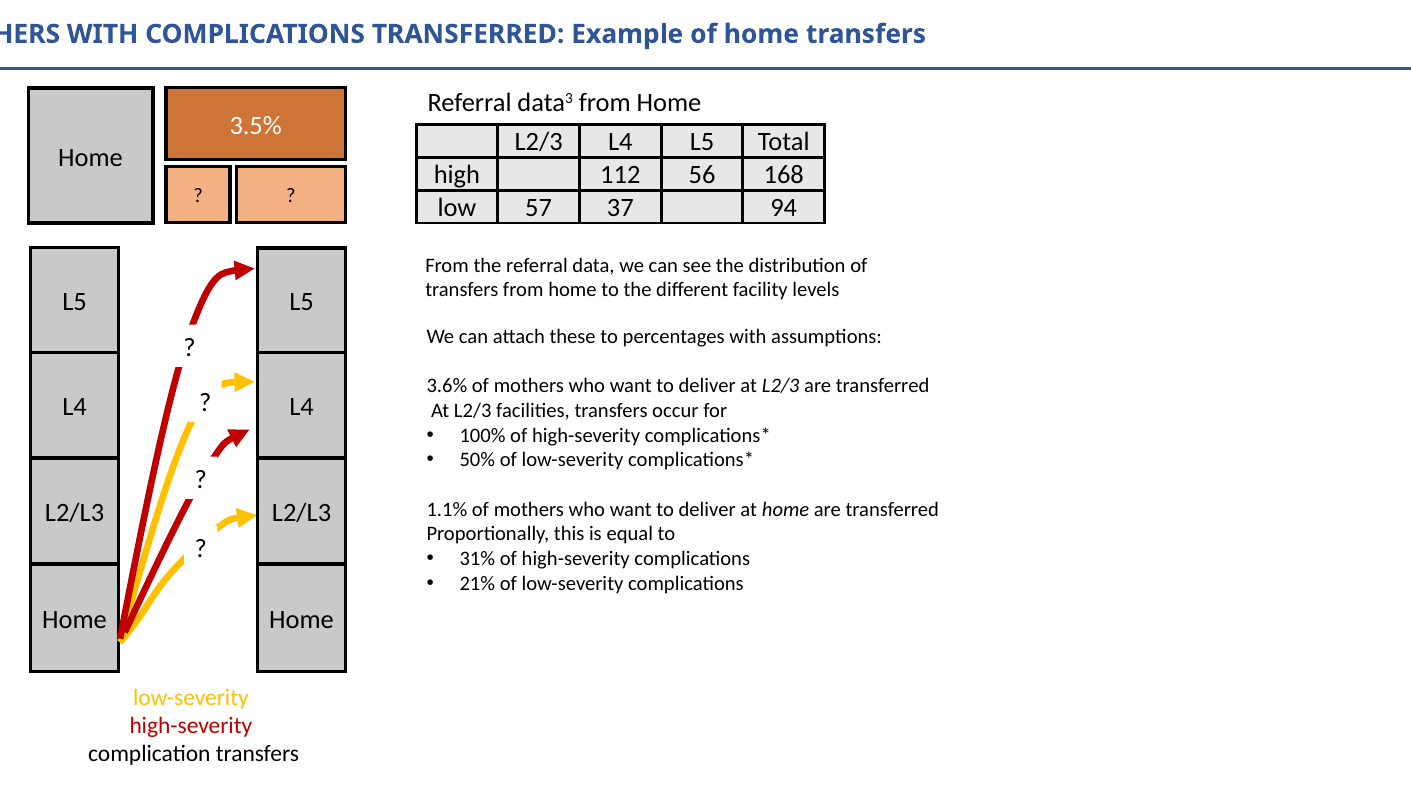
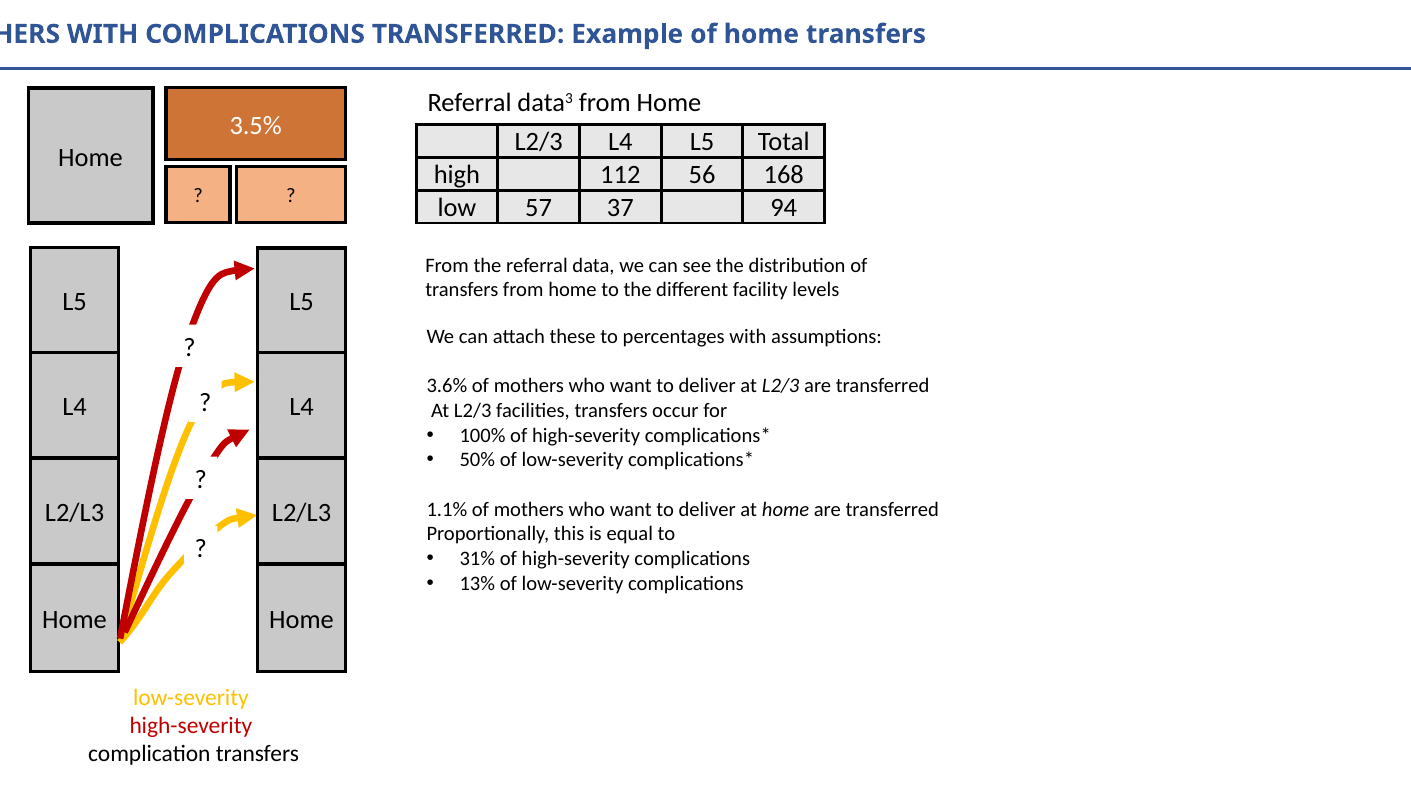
21%: 21% -> 13% (477, 584)
